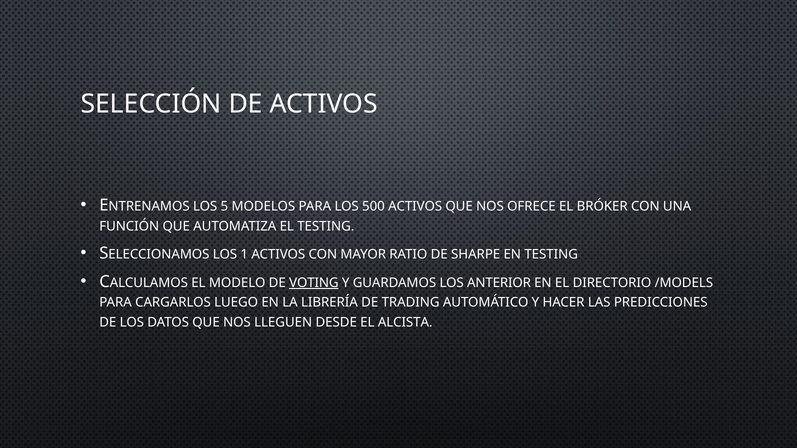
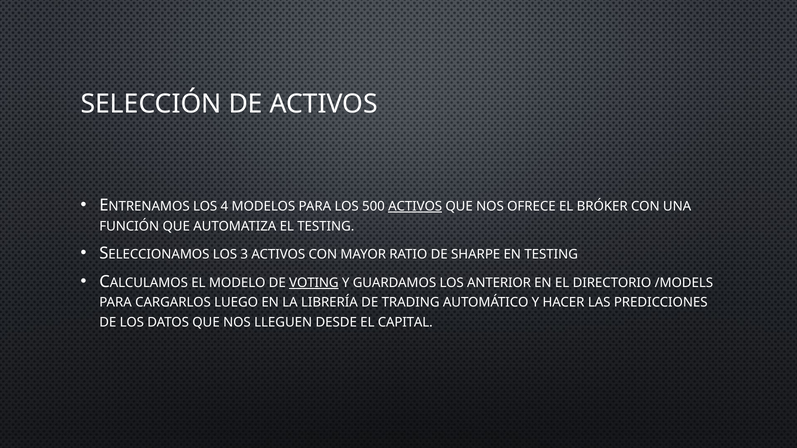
5: 5 -> 4 (224, 206)
ACTIVOS underline: none -> present (415, 206)
1: 1 -> 3 (244, 255)
ALCISTA: ALCISTA -> CAPITAL (405, 323)
